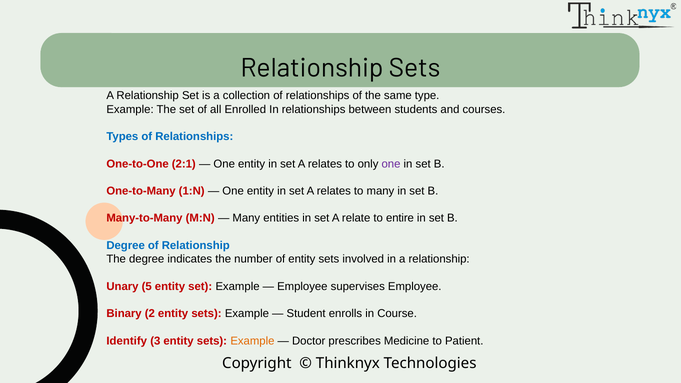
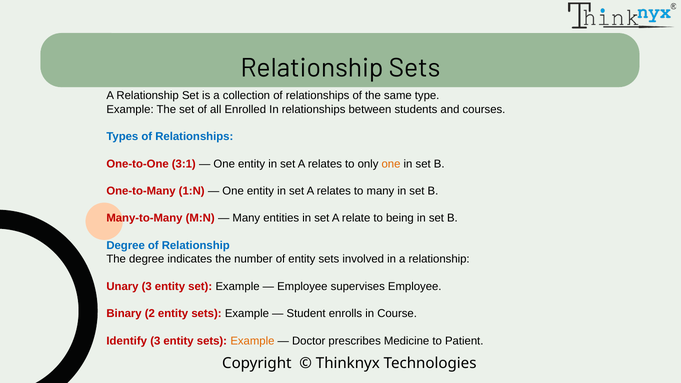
2:1: 2:1 -> 3:1 (184, 164)
one colour: purple -> orange (391, 164)
entire: entire -> being (400, 218)
Unary 5: 5 -> 3 (147, 286)
